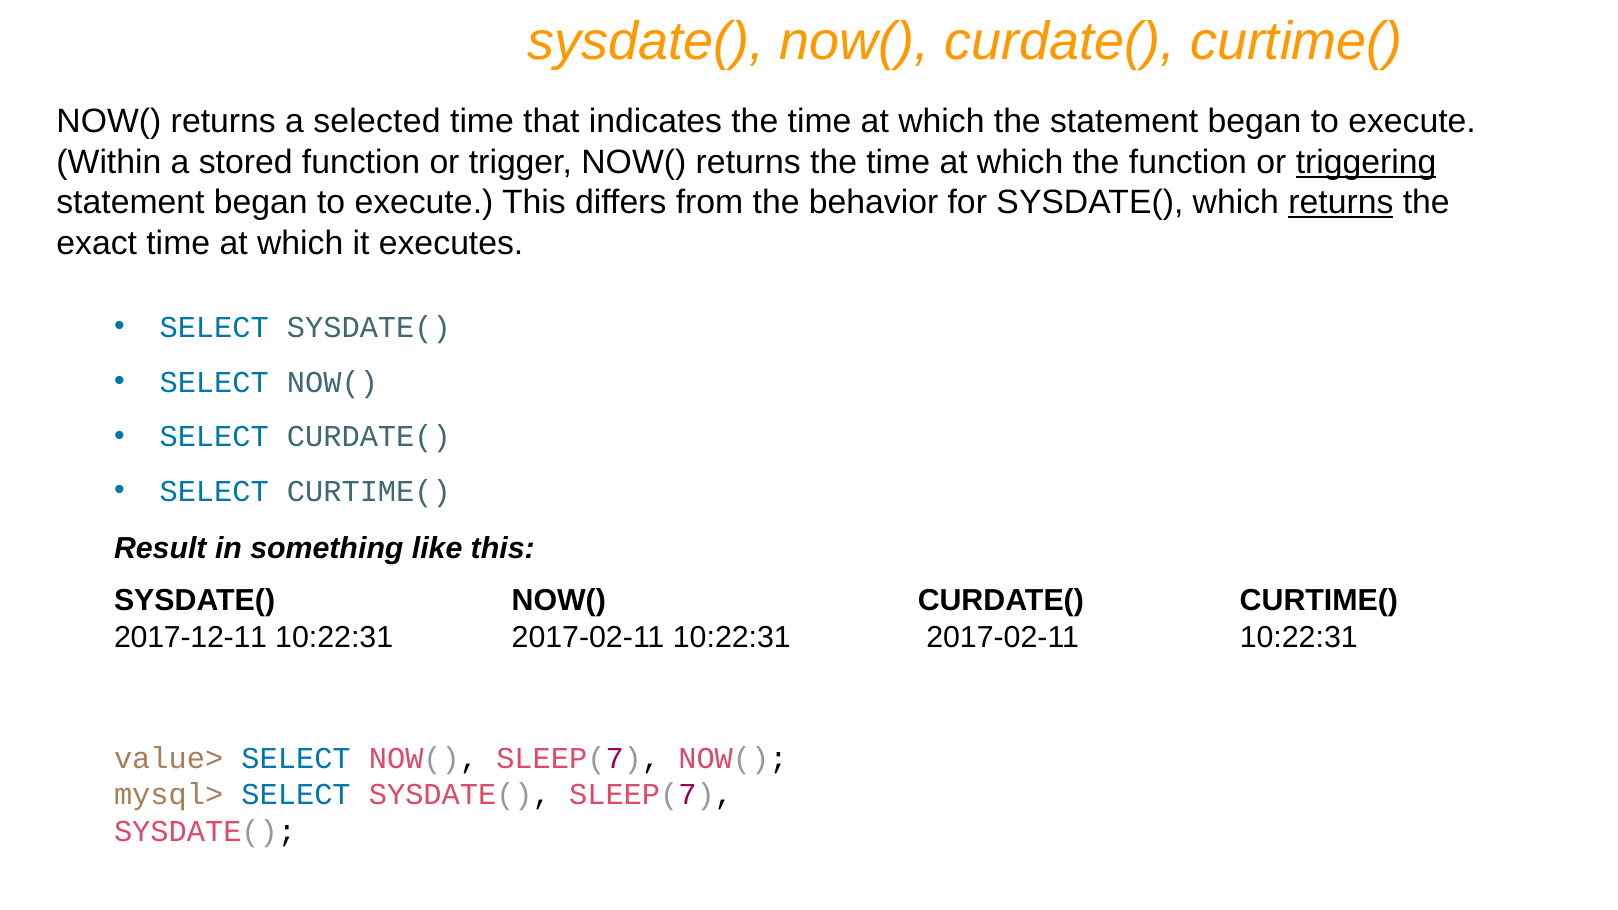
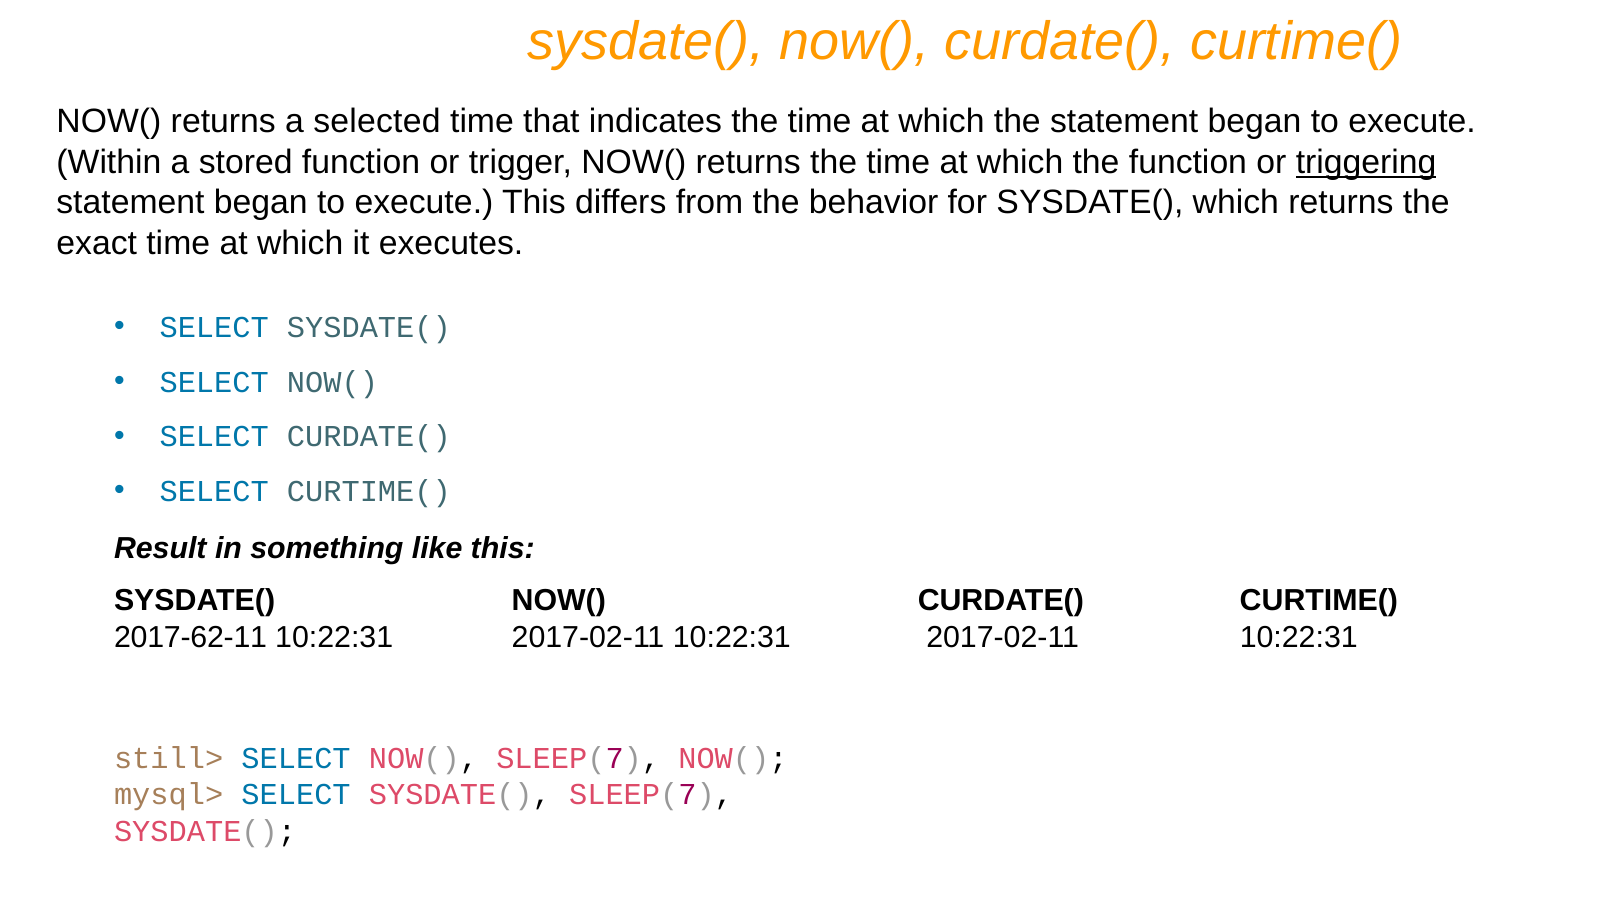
returns underline: present -> none (1341, 203)
2017-12-11: 2017-12-11 -> 2017-62-11 (191, 637)
value>: value> -> still> (169, 758)
